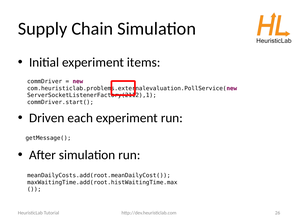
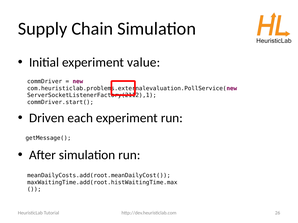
items: items -> value (144, 63)
